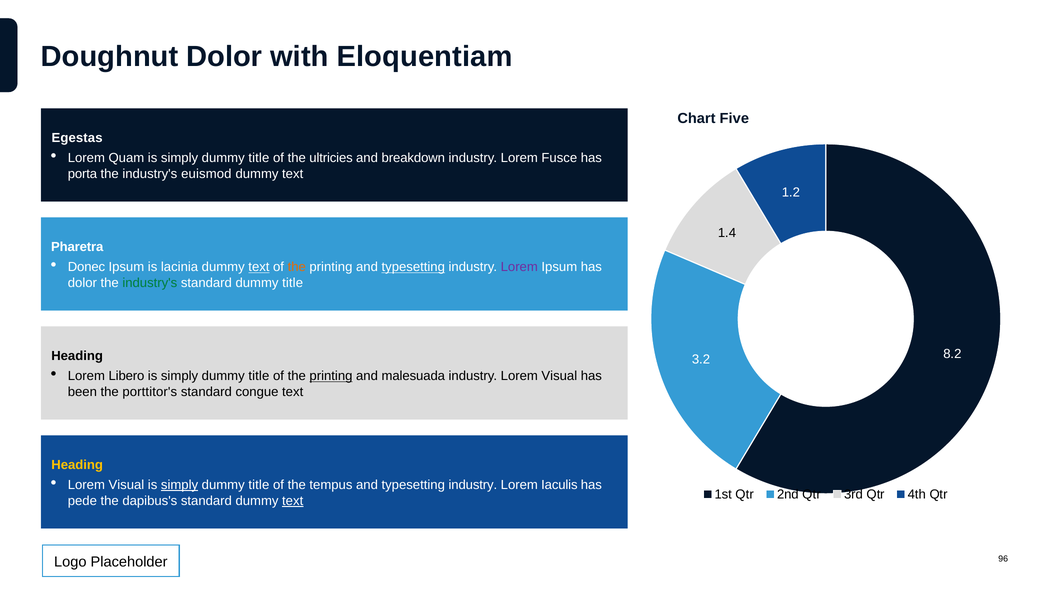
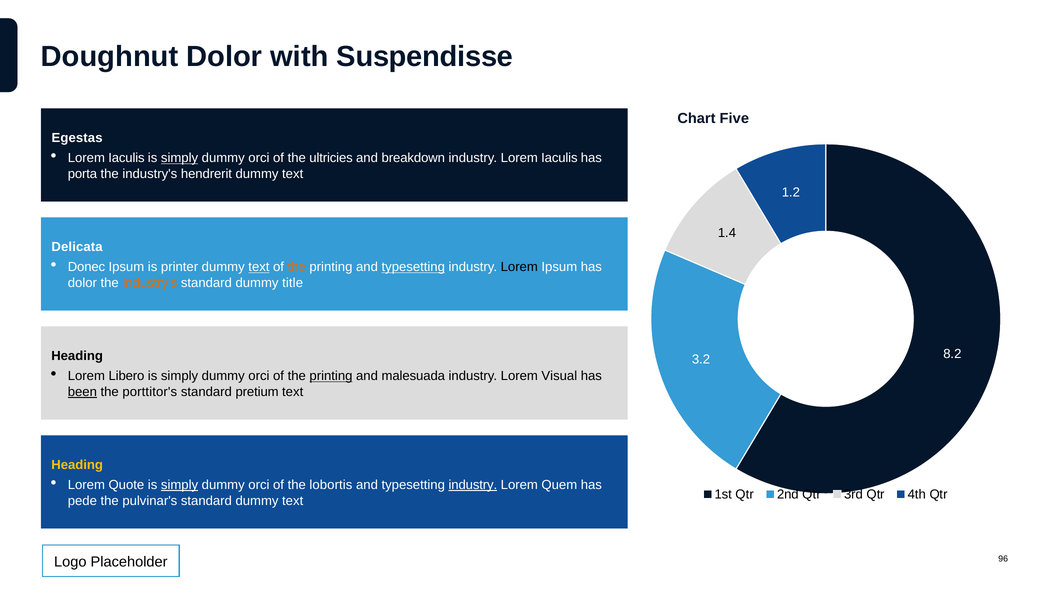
Eloquentiam: Eloquentiam -> Suspendisse (425, 57)
Quam: Quam -> Iaculis (126, 158)
simply underline: none -> present (180, 158)
title: title -> orci (259, 158)
industry Lorem Fusce: Fusce -> Iaculis (559, 158)
euismod: euismod -> hendrerit (206, 174)
Pharetra: Pharetra -> Delicata (77, 247)
lacinia: lacinia -> printer (180, 267)
Lorem colour: purple -> black (519, 267)
industry's colour: green -> orange (150, 283)
title: title -> orci (259, 376)
been underline: none -> present (82, 392)
congue: congue -> pretium (257, 392)
Visual: Visual -> Quote (126, 485)
title: title -> orci (259, 485)
tempus: tempus -> lobortis (331, 485)
industry underline: none -> present (473, 485)
Iaculis: Iaculis -> Quem (559, 485)
dapibus's: dapibus's -> pulvinar's (150, 501)
text underline: present -> none (293, 501)
